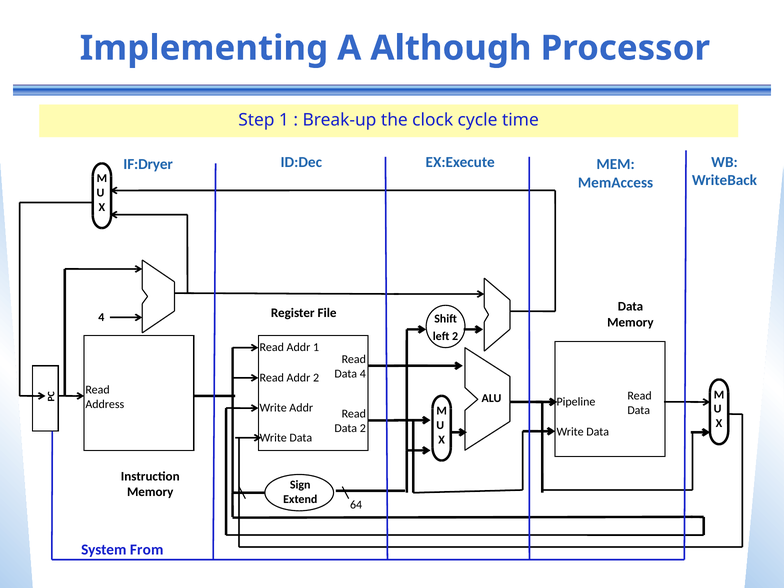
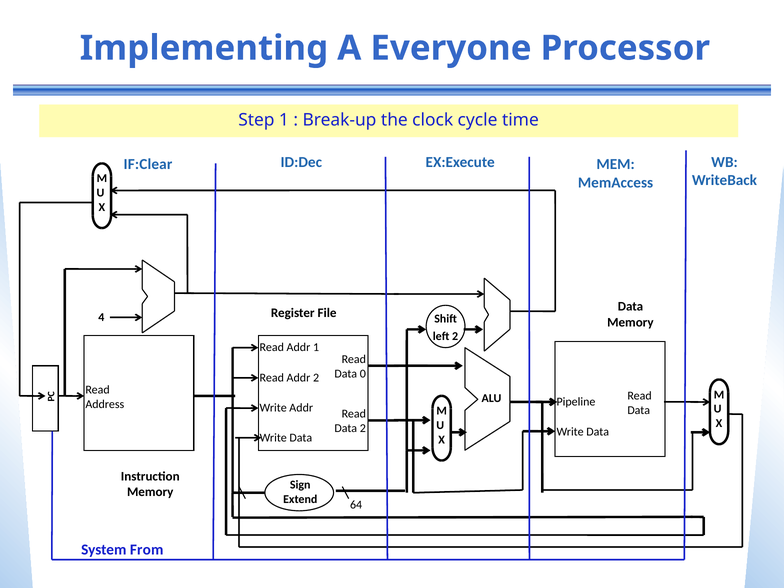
Although: Although -> Everyone (451, 48)
IF:Dryer: IF:Dryer -> IF:Clear (148, 164)
Data 4: 4 -> 0 (363, 374)
